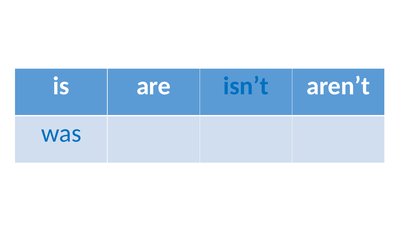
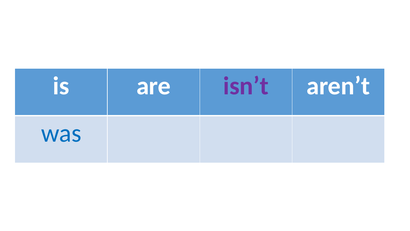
isn’t colour: blue -> purple (246, 86)
